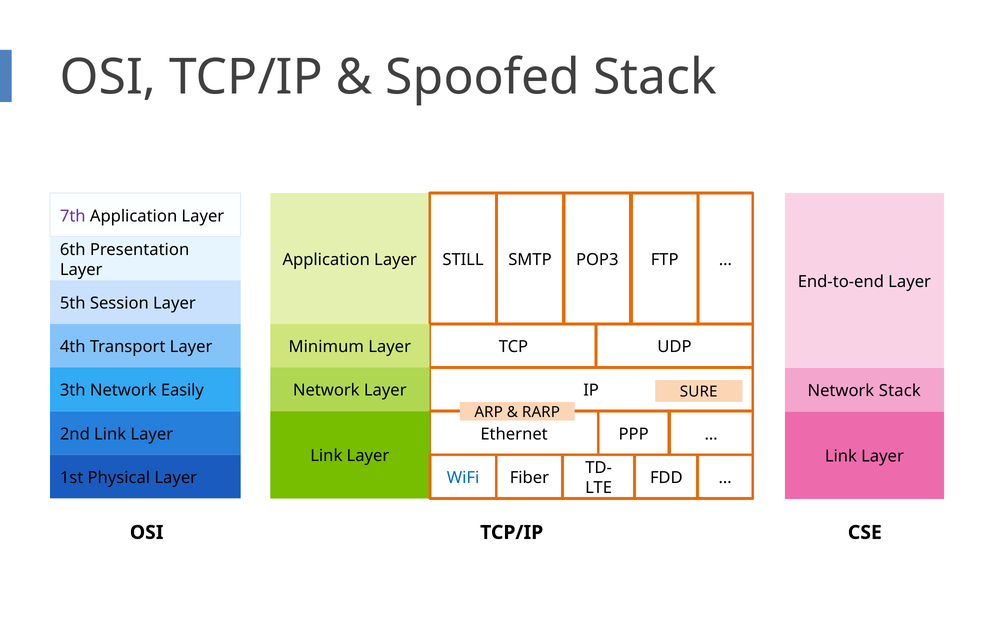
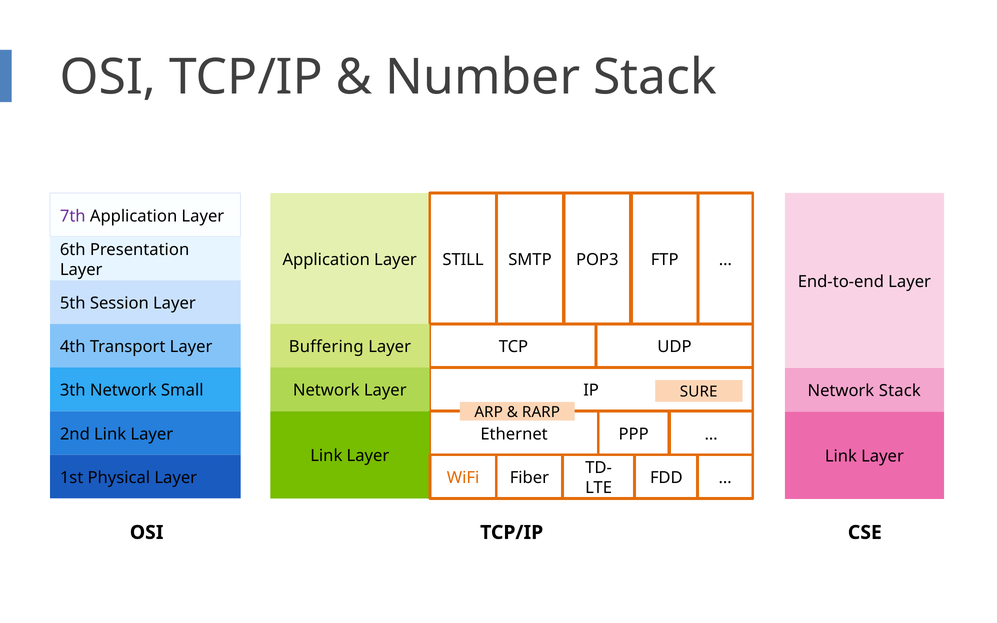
Spoofed: Spoofed -> Number (483, 78)
Minimum: Minimum -> Buffering (326, 347)
Easily: Easily -> Small (182, 391)
WiFi colour: blue -> orange (463, 478)
